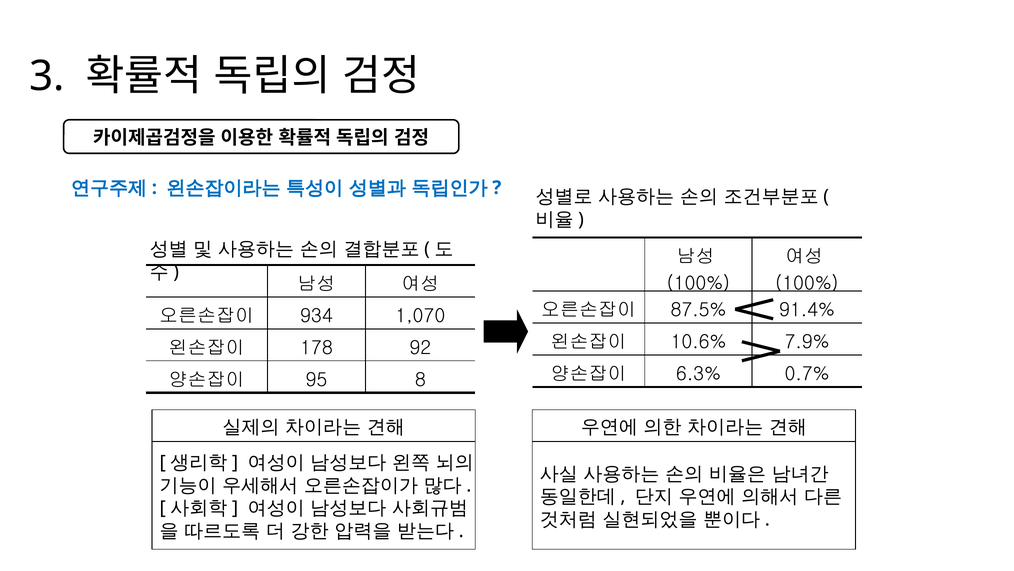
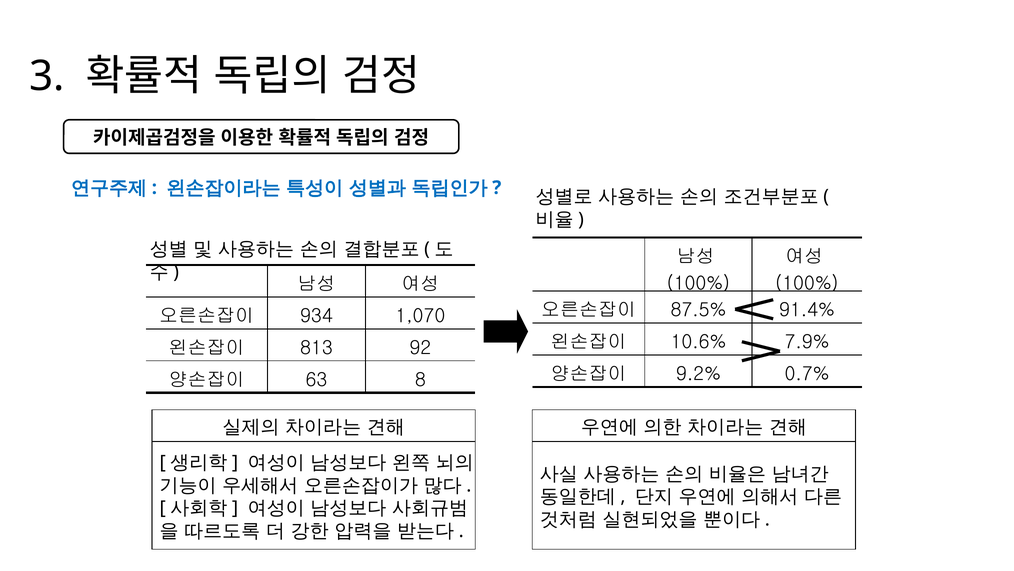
178: 178 -> 813 (316, 348)
6.3%: 6.3% -> 9.2% (698, 374)
95: 95 -> 63 (316, 379)
